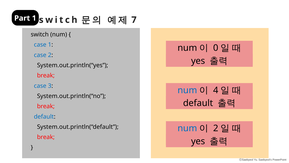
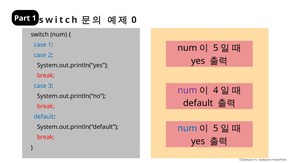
7: 7 -> 0 (134, 20)
0: 0 -> 5 (216, 48)
num colour: blue -> purple (187, 90)
2: 2 -> 5 (216, 128)
